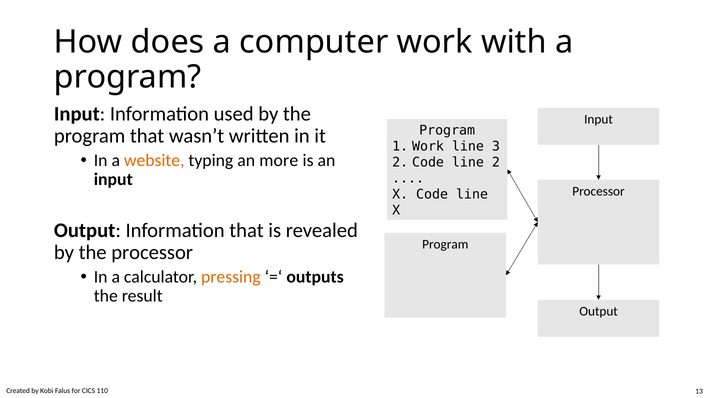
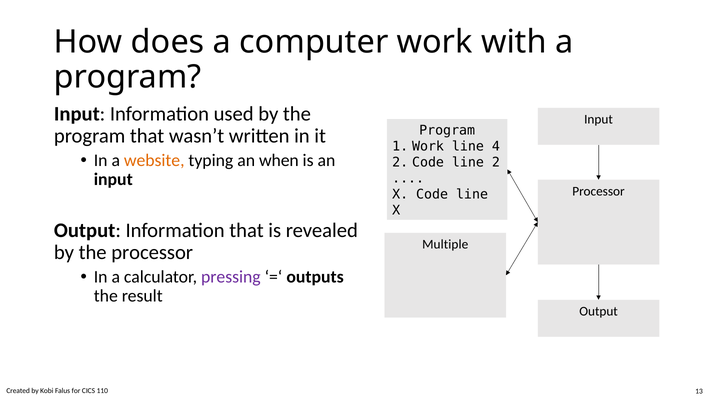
3: 3 -> 4 (496, 147)
more: more -> when (279, 161)
Program: Program -> Multiple (445, 244)
pressing colour: orange -> purple (231, 277)
